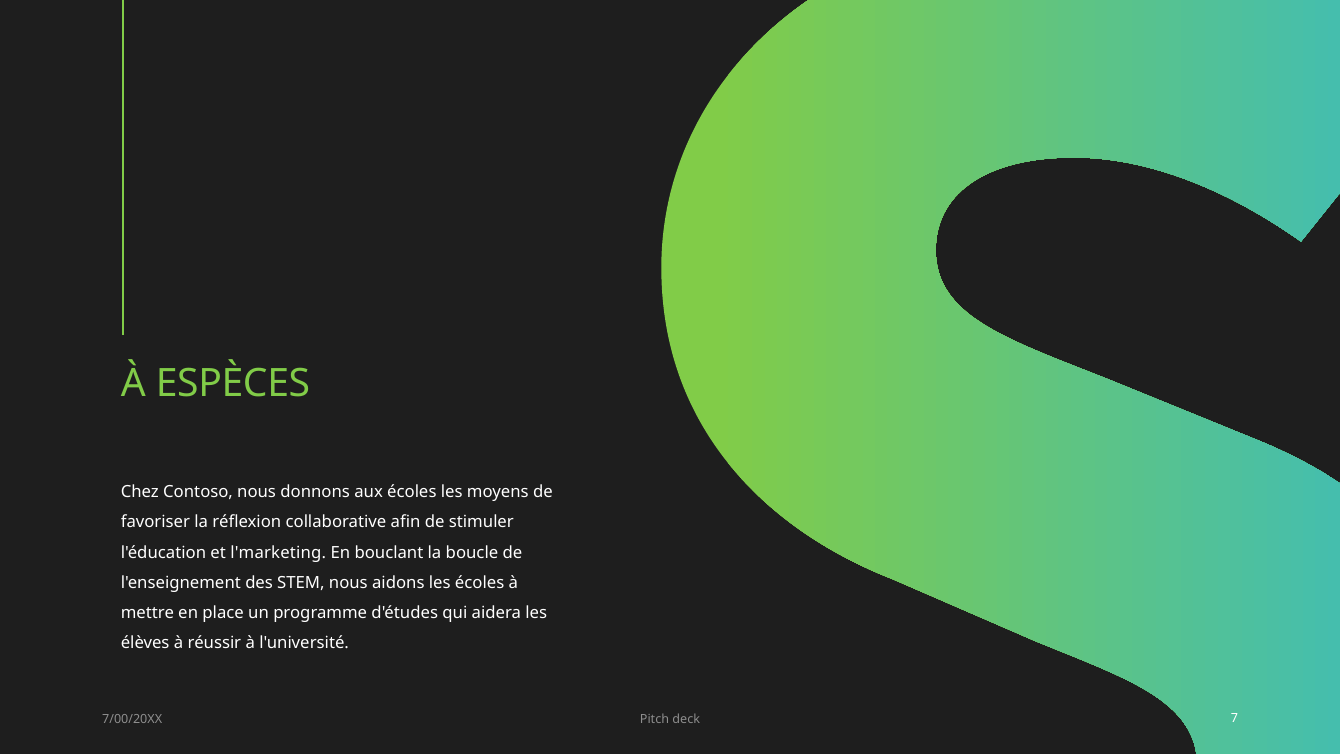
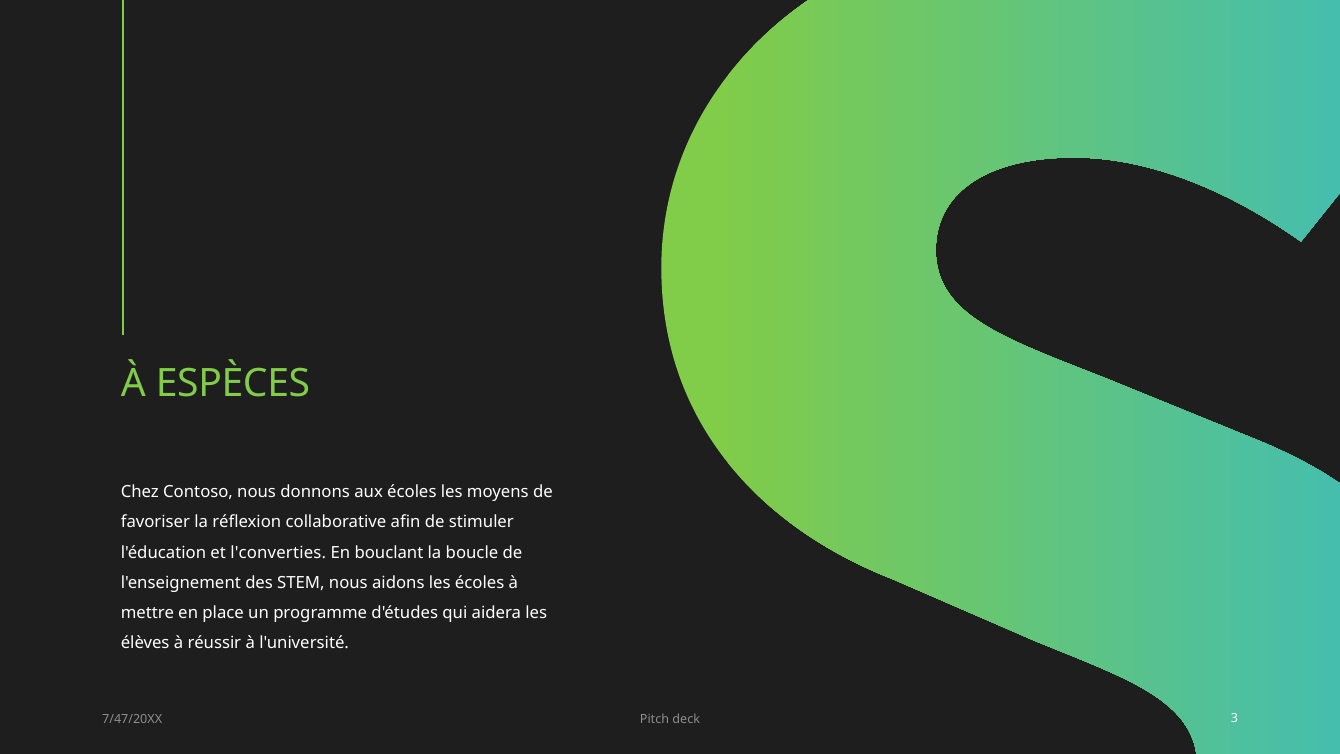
l'marketing: l'marketing -> l'converties (278, 552)
7/00/20XX: 7/00/20XX -> 7/47/20XX (132, 720)
7: 7 -> 3 (1234, 719)
